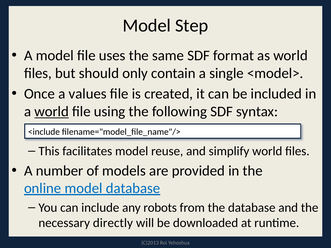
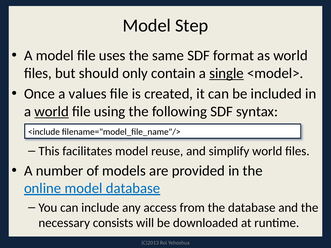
single underline: none -> present (226, 73)
robots: robots -> access (160, 208)
directly: directly -> consists (113, 223)
